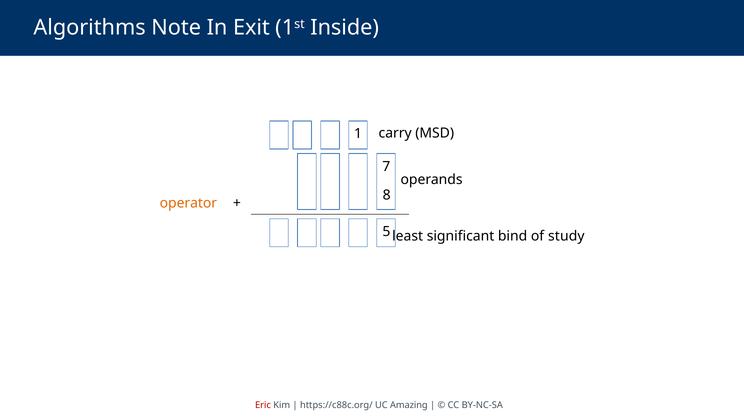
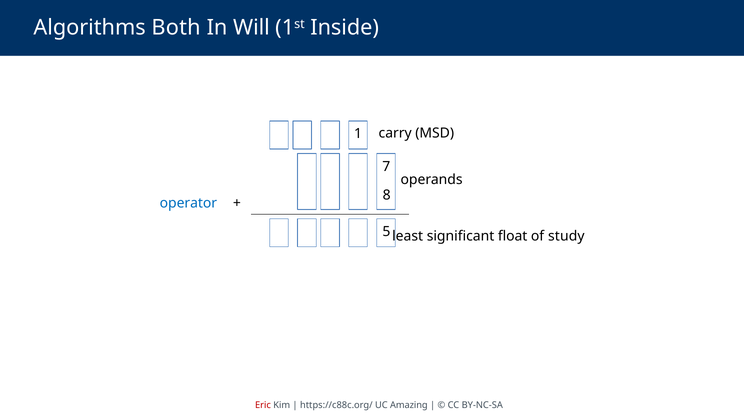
Note: Note -> Both (176, 28)
Exit: Exit -> Will (251, 28)
operator colour: orange -> blue (188, 203)
bind: bind -> float (513, 236)
